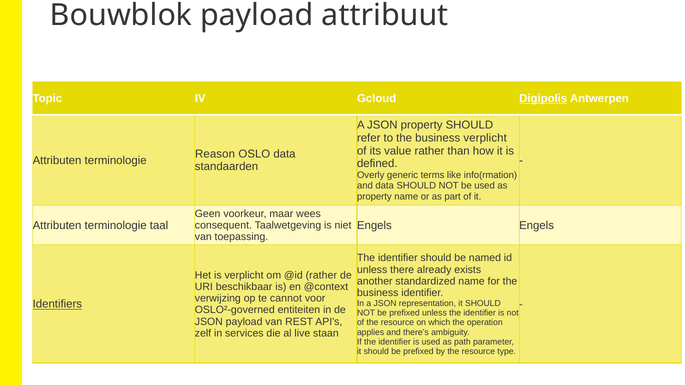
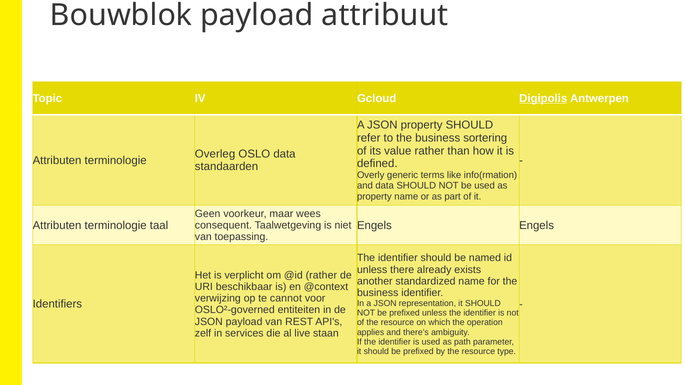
business verplicht: verplicht -> sortering (485, 138)
Reason: Reason -> Overleg (215, 154)
Identifiers underline: present -> none (57, 304)
